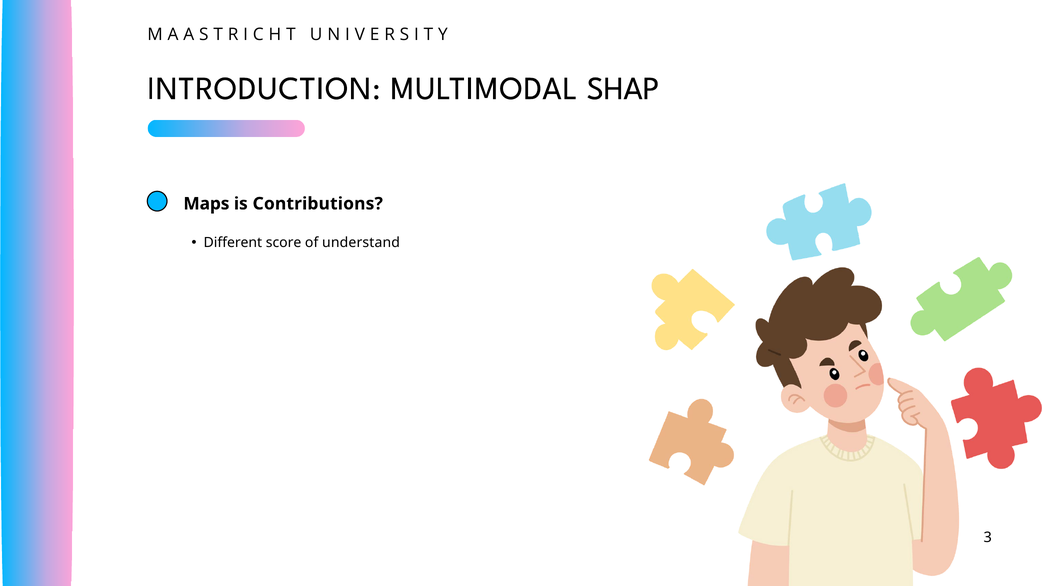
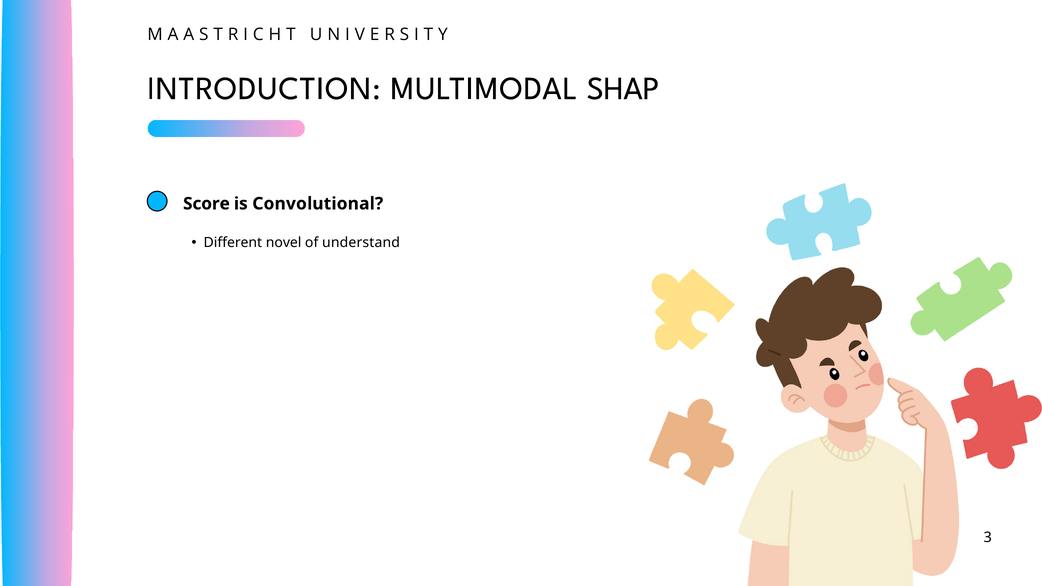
Maps: Maps -> Score (206, 204)
Contributions: Contributions -> Convolutional (318, 204)
score: score -> novel (284, 243)
